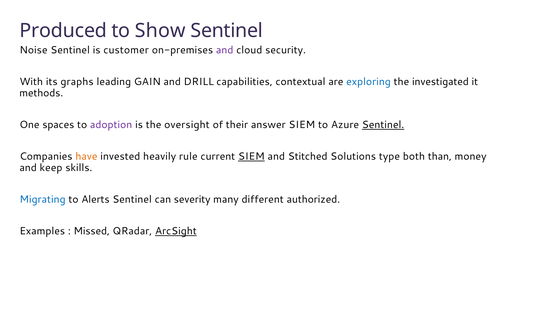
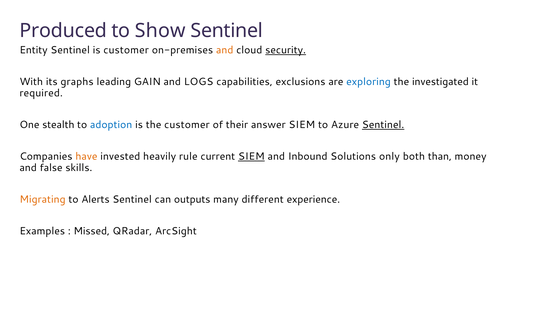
Noise: Noise -> Entity (34, 50)
and colour: purple -> orange (225, 50)
security underline: none -> present (286, 50)
DRILL: DRILL -> LOGS (199, 82)
contextual: contextual -> exclusions (300, 82)
methods: methods -> required (41, 93)
spaces: spaces -> stealth (58, 125)
adoption colour: purple -> blue (111, 125)
the oversight: oversight -> customer (187, 125)
Stitched: Stitched -> Inbound (308, 157)
type: type -> only (389, 157)
keep: keep -> false (51, 168)
Migrating colour: blue -> orange (43, 200)
severity: severity -> outputs (192, 200)
authorized: authorized -> experience (313, 200)
ArcSight underline: present -> none (176, 231)
